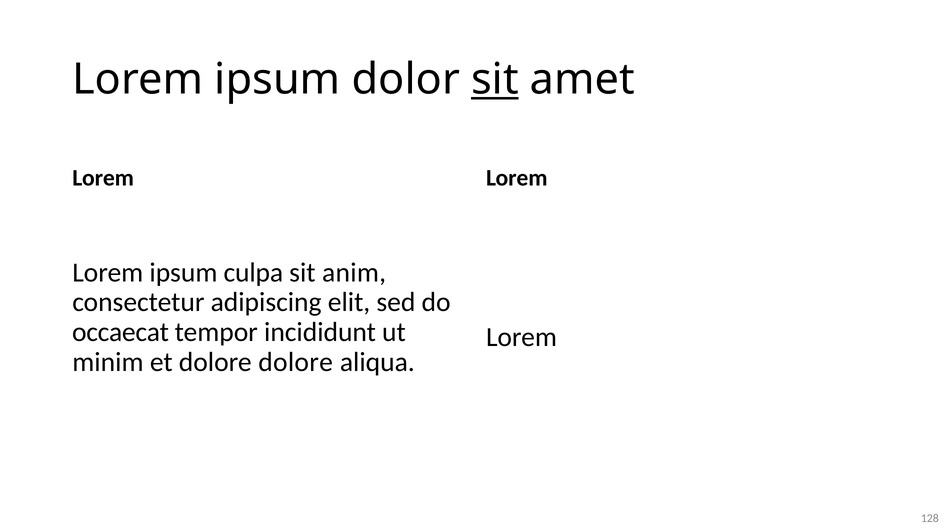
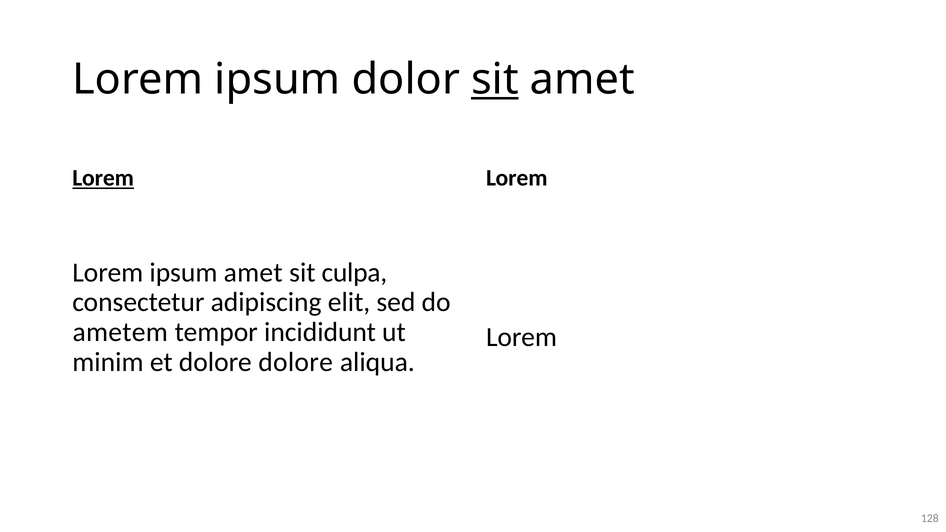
Lorem underline: none -> present (103, 178)
ipsum culpa: culpa -> amet (253, 273)
anim: anim -> culpa (354, 273)
occaecat: occaecat -> ametem (120, 332)
